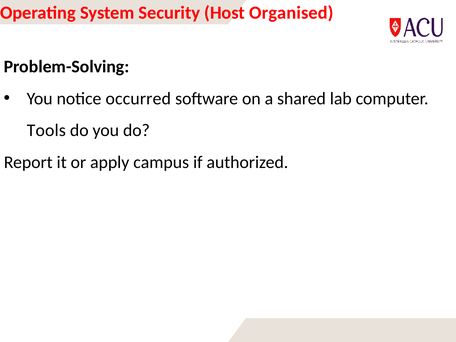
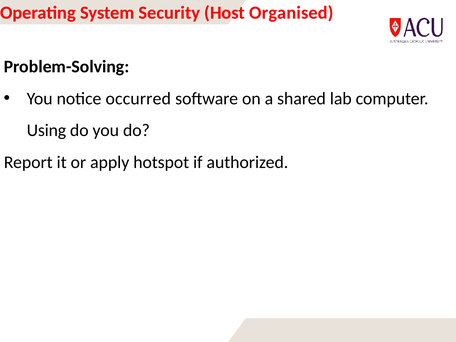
Tools: Tools -> Using (46, 130)
campus: campus -> hotspot (161, 162)
